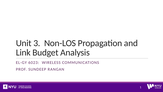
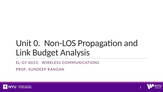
3: 3 -> 0 (37, 43)
